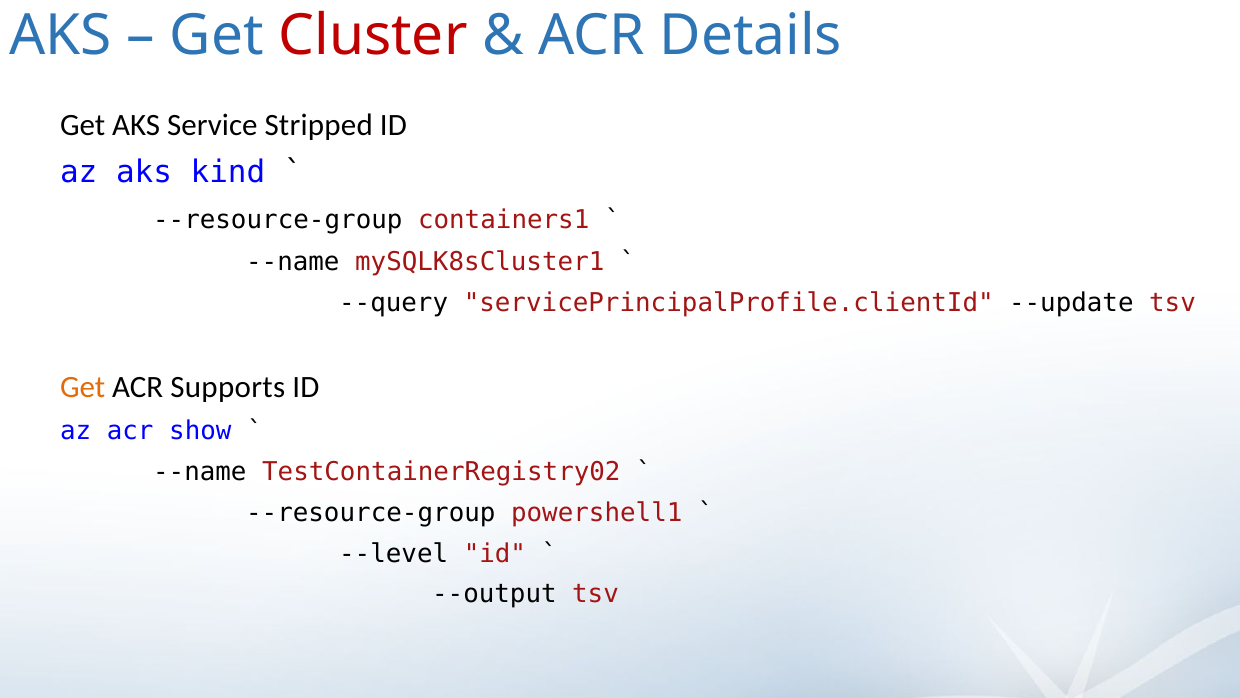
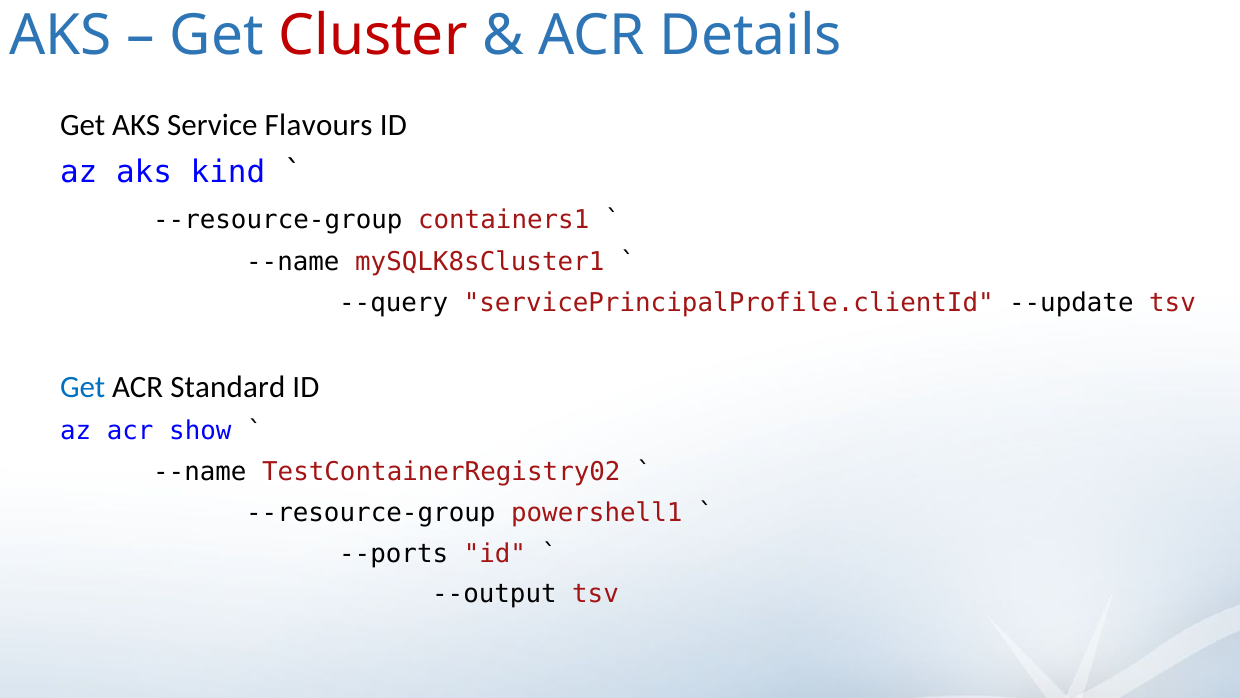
Stripped: Stripped -> Flavours (319, 125)
Get colour: orange -> blue (83, 387)
Supports: Supports -> Standard (228, 387)
--level: --level -> --ports (394, 553)
